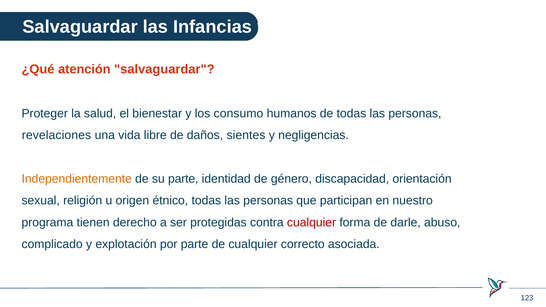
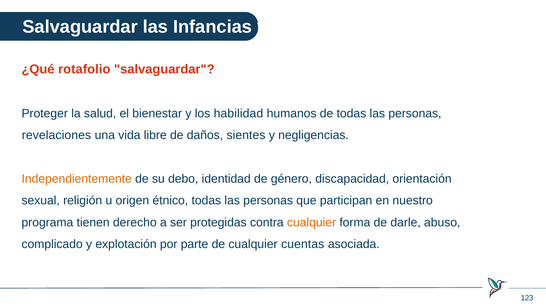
atención: atención -> rotafolio (84, 69)
consumo: consumo -> habilidad (238, 113)
su parte: parte -> debo (183, 179)
cualquier colour: red -> orange (312, 223)
correcto: correcto -> cuentas (303, 244)
